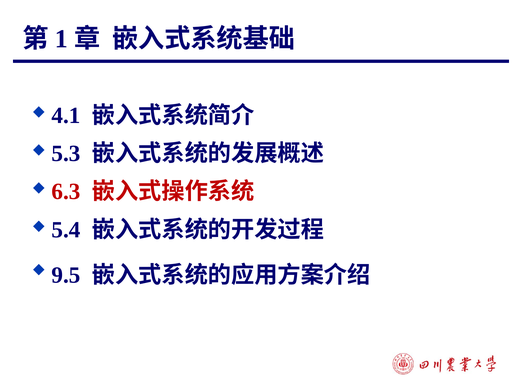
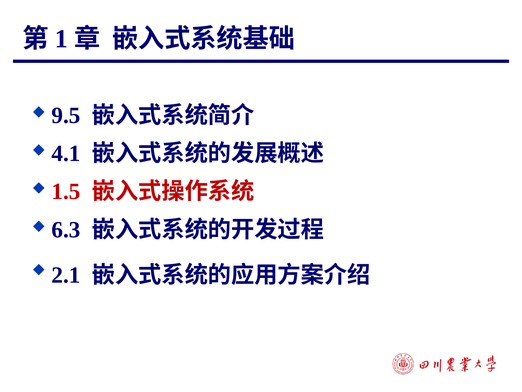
4.1: 4.1 -> 9.5 (66, 115)
5.3: 5.3 -> 4.1 (66, 153)
6.3: 6.3 -> 1.5 (66, 191)
5.4: 5.4 -> 6.3 (66, 229)
9.5: 9.5 -> 2.1 (66, 275)
